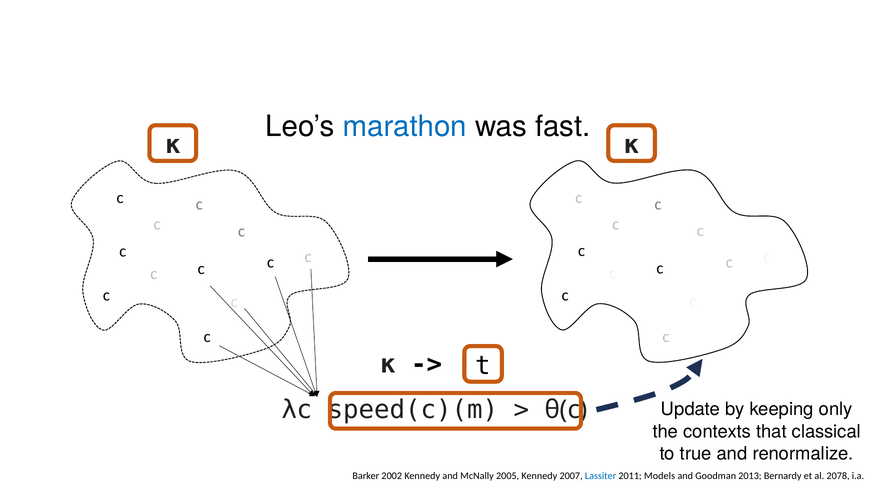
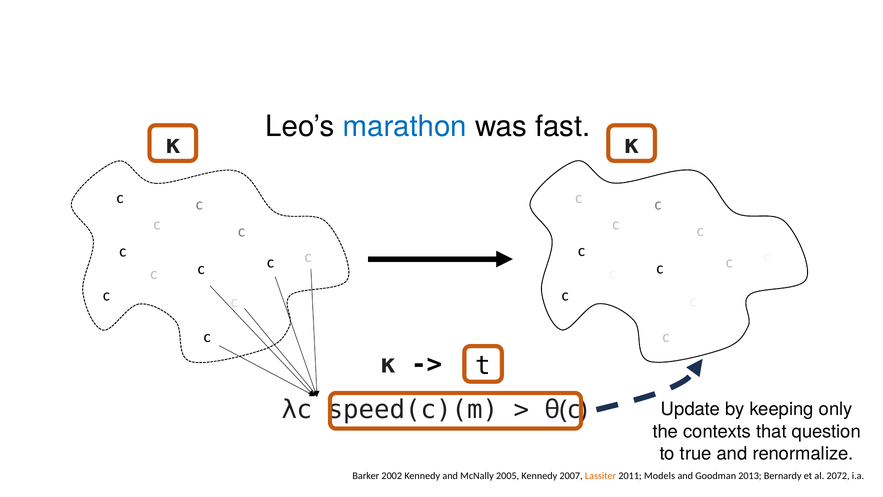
classical: classical -> question (826, 431)
Lassiter colour: blue -> orange (601, 476)
2078: 2078 -> 2072 (838, 476)
